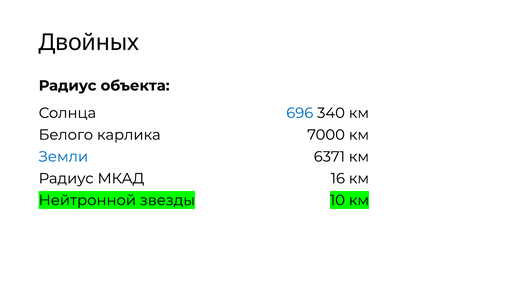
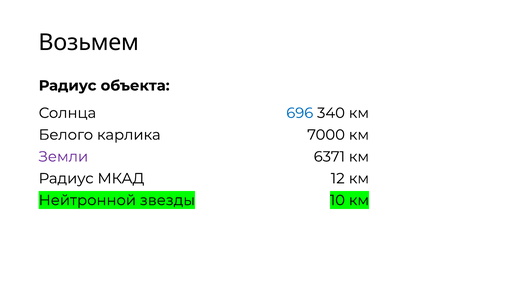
Двойных: Двойных -> Возьмем (89, 43)
Земли colour: blue -> purple (63, 157)
16: 16 -> 12 (338, 179)
